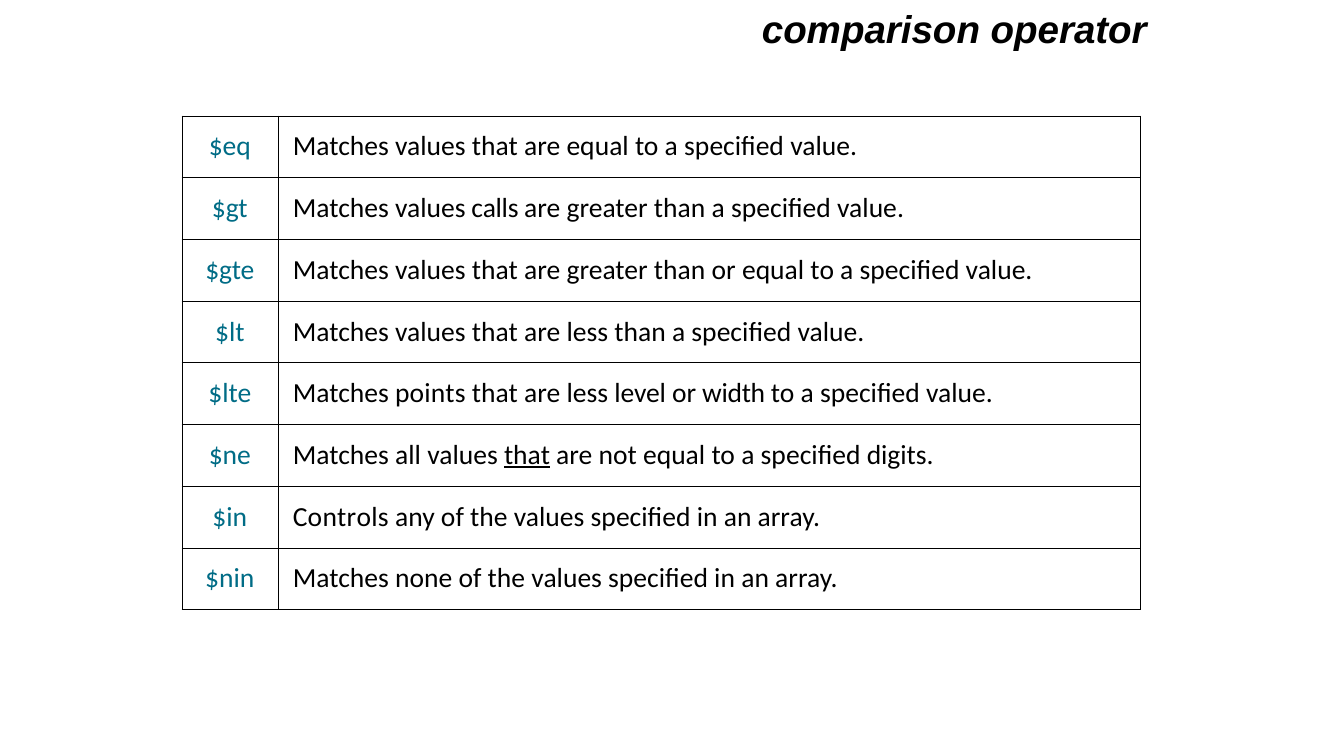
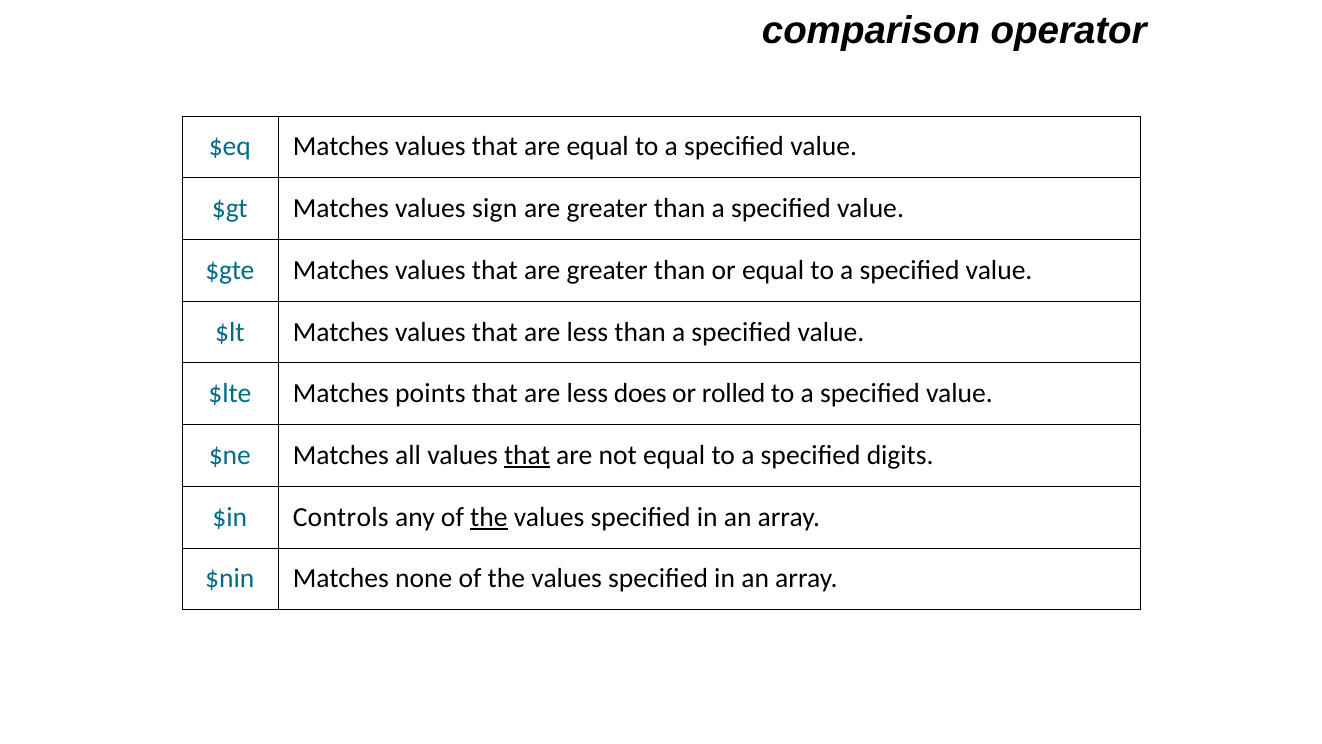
calls: calls -> sign (495, 209)
level: level -> does (640, 394)
width: width -> rolled (734, 394)
the underline: none -> present (489, 517)
